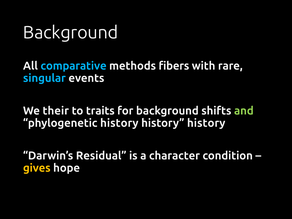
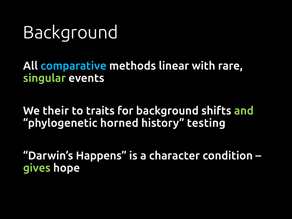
fibers: fibers -> linear (174, 66)
singular colour: light blue -> light green (44, 78)
phylogenetic history: history -> horned (119, 123)
history: history -> testing (206, 123)
Residual: Residual -> Happens (101, 156)
gives colour: yellow -> light green (37, 168)
